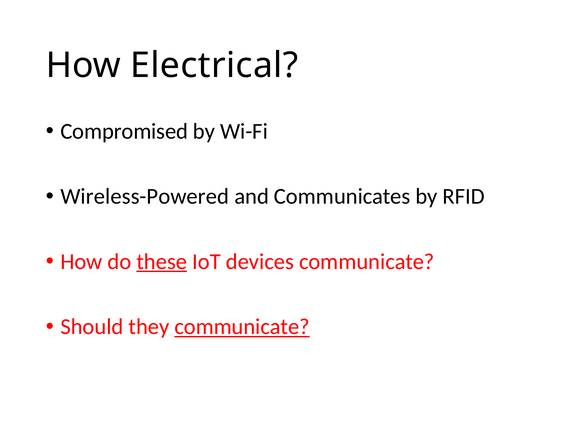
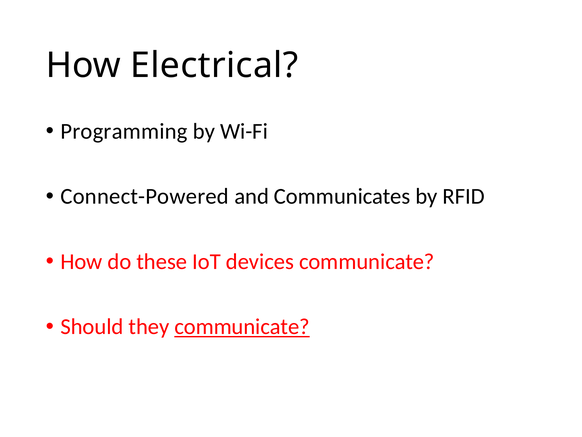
Compromised: Compromised -> Programming (124, 131)
Wireless-Powered: Wireless-Powered -> Connect-Powered (145, 196)
these underline: present -> none (162, 261)
